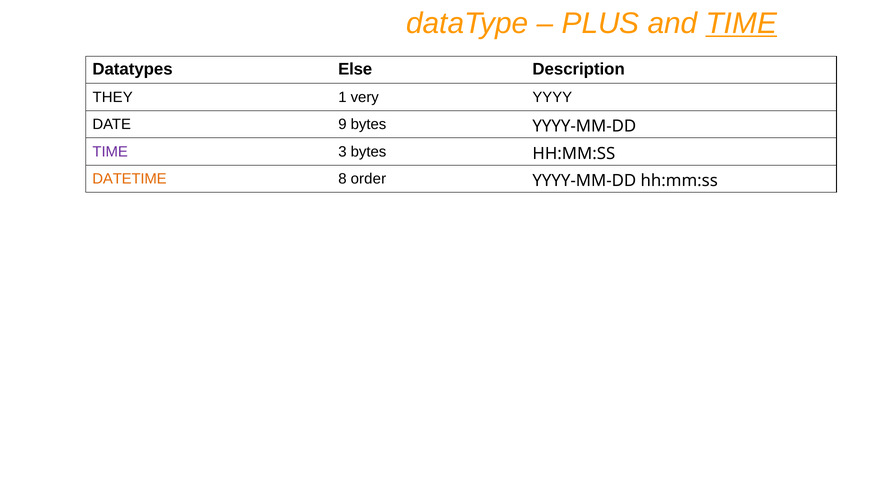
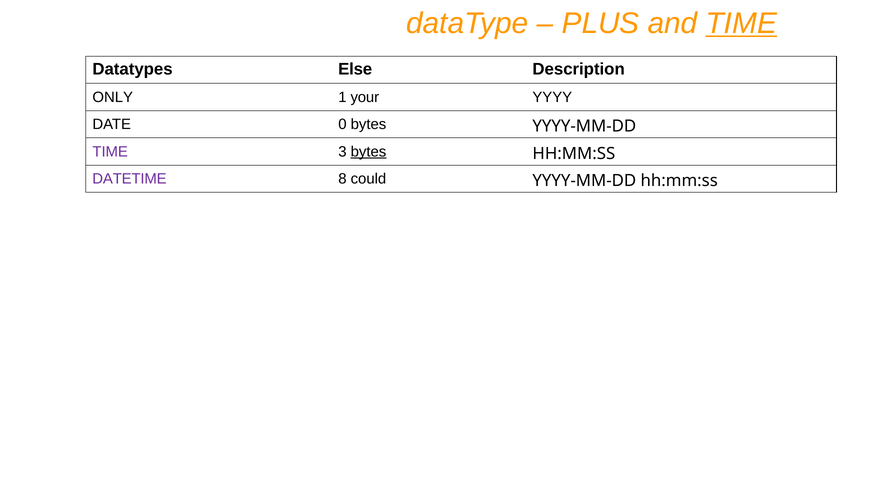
THEY: THEY -> ONLY (113, 97)
very: very -> your (365, 97)
9: 9 -> 0 (342, 125)
bytes underline: none -> present (368, 152)
DATETIME colour: orange -> purple (130, 179)
order: order -> could (368, 179)
